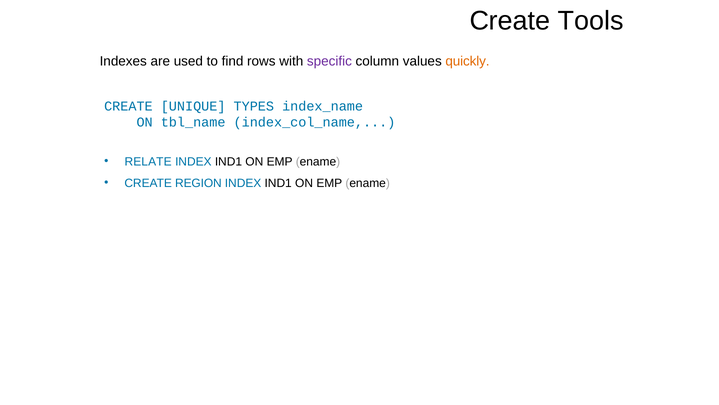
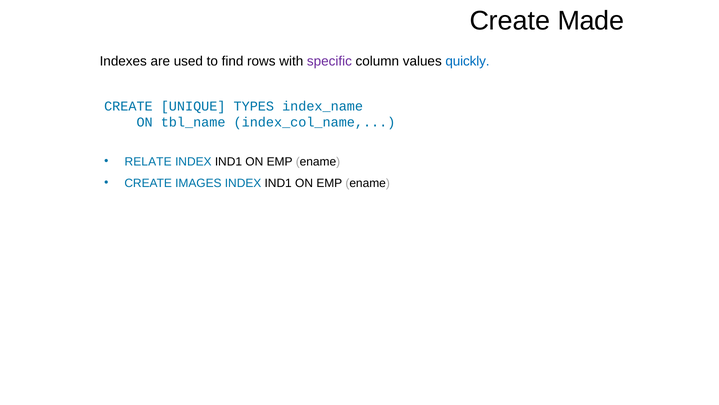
Tools: Tools -> Made (591, 21)
quickly colour: orange -> blue (467, 61)
REGION: REGION -> IMAGES (198, 183)
